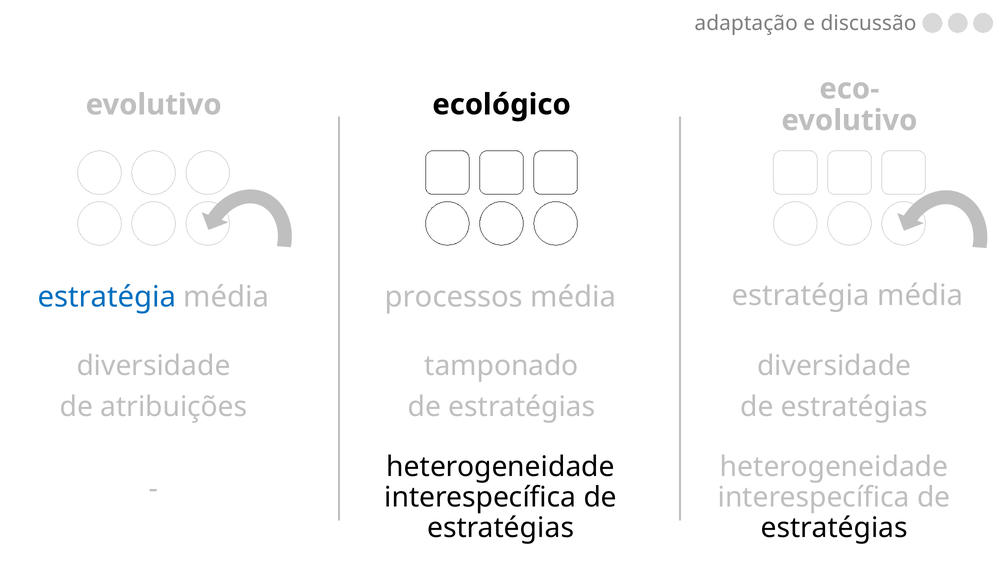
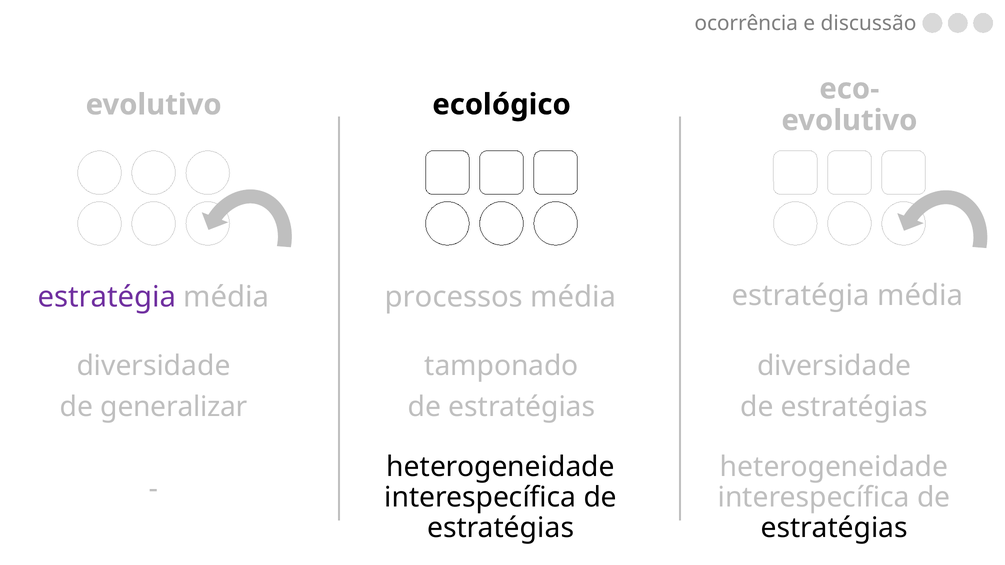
adaptação: adaptação -> ocorrência (746, 24)
estratégia colour: blue -> purple (107, 297)
atribuições: atribuições -> generalizar (174, 407)
